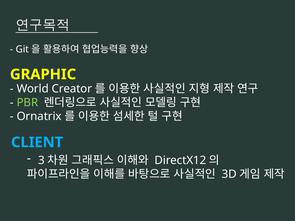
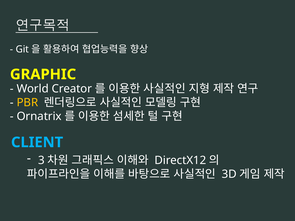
PBR colour: light green -> yellow (27, 103)
